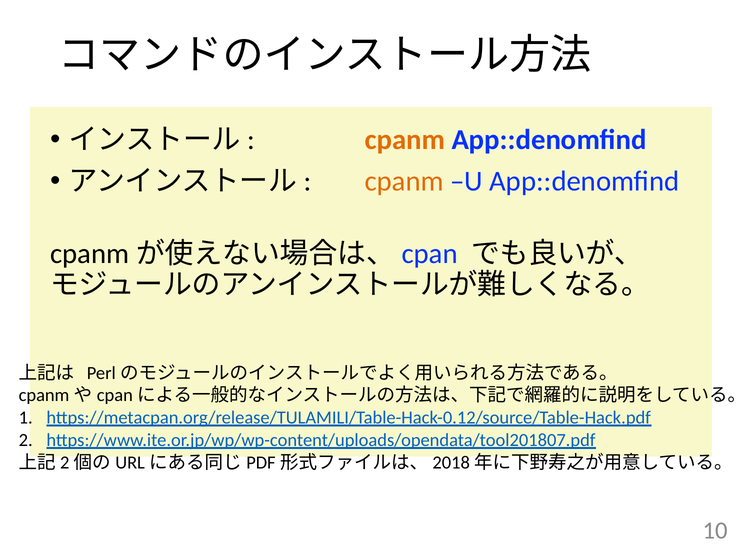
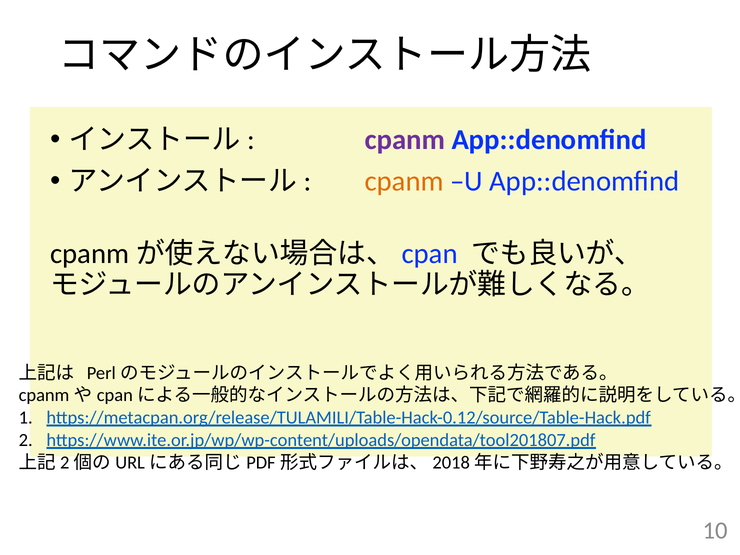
cpanm colour: orange -> purple (405, 140)
